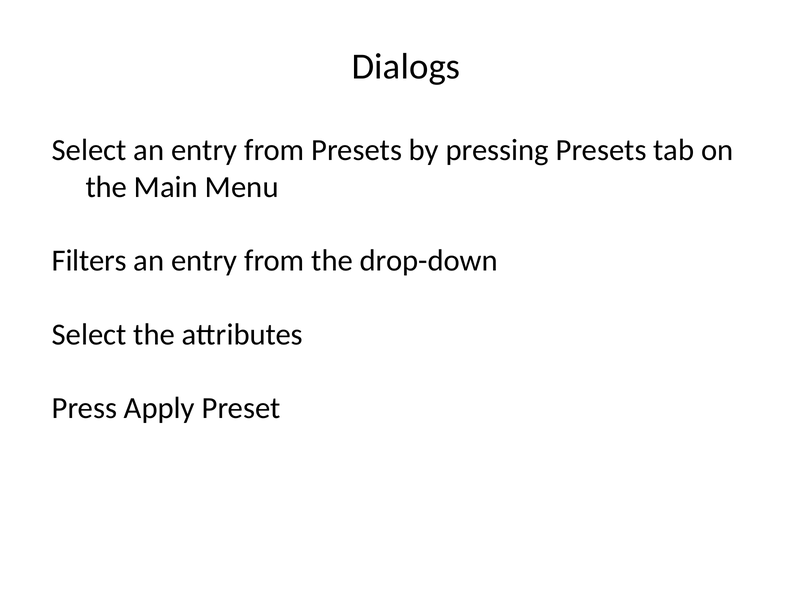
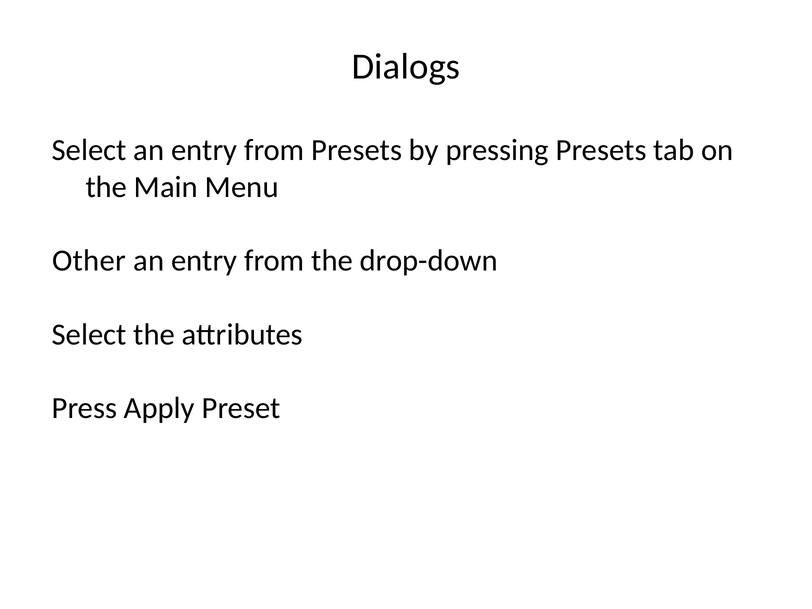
Filters: Filters -> Other (89, 261)
